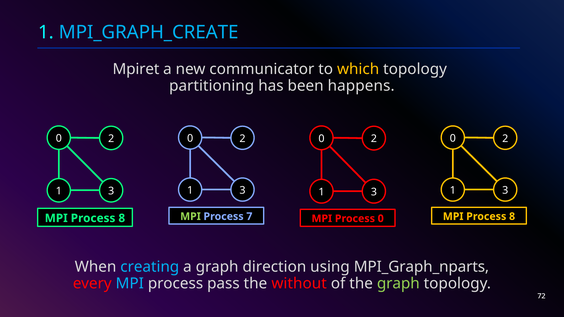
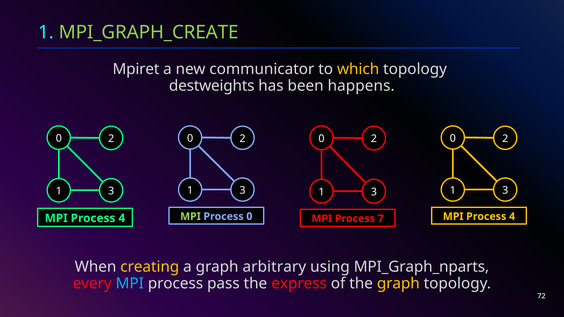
MPI_GRAPH_CREATE colour: light blue -> light green (149, 32)
partitioning: partitioning -> destweights (212, 86)
Process 7: 7 -> 0 (249, 217)
8: 8 -> 4 (512, 217)
8: 8 -> 4 (122, 218)
Process 0: 0 -> 7 (381, 219)
creating colour: light blue -> yellow (150, 267)
direction: direction -> arbitrary (274, 267)
without: without -> express (299, 284)
graph colour: light green -> yellow (398, 284)
